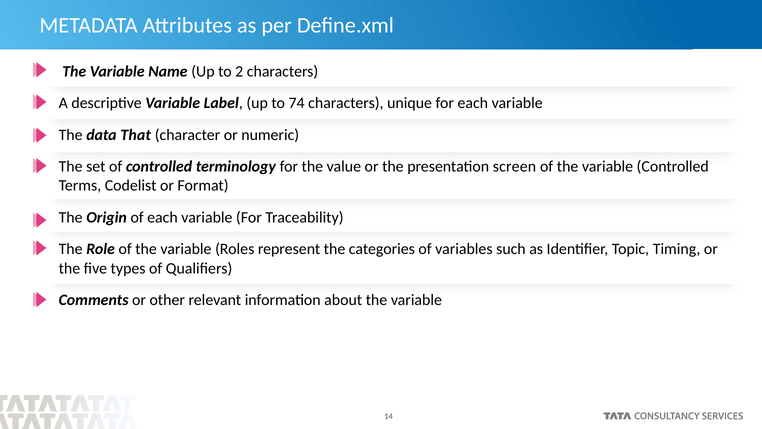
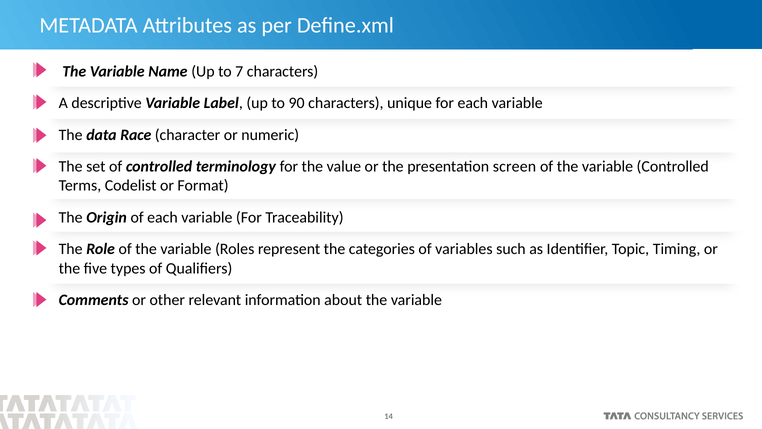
2: 2 -> 7 (239, 71)
74: 74 -> 90 (297, 103)
That: That -> Race (136, 135)
